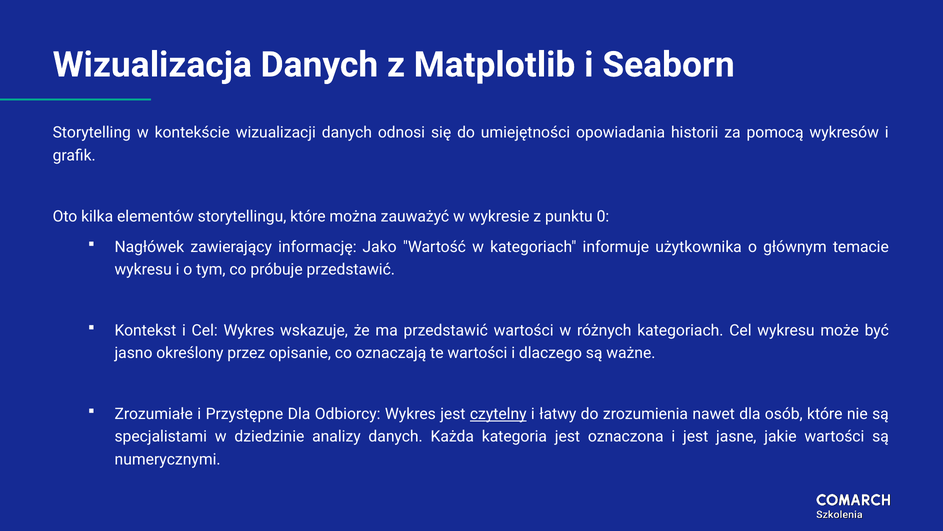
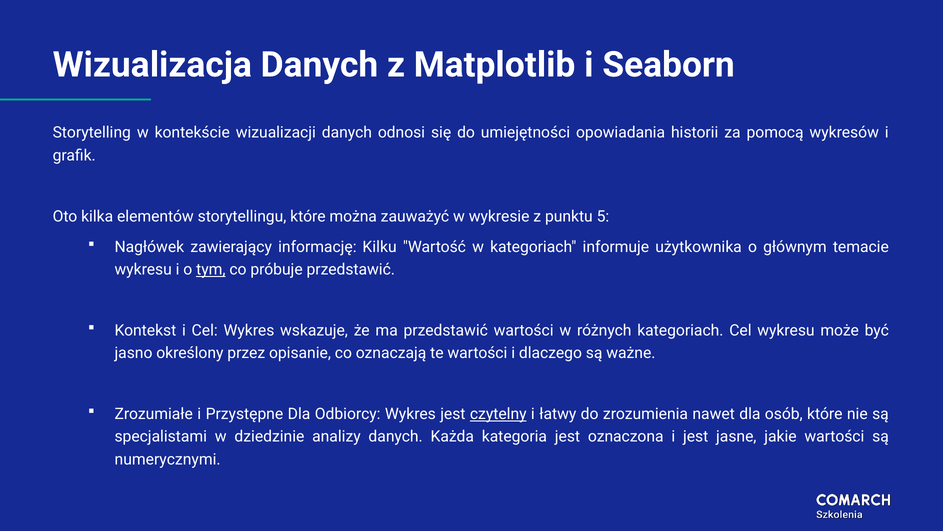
0: 0 -> 5 (603, 216)
Jako: Jako -> Kilku (380, 247)
tym underline: none -> present (211, 269)
